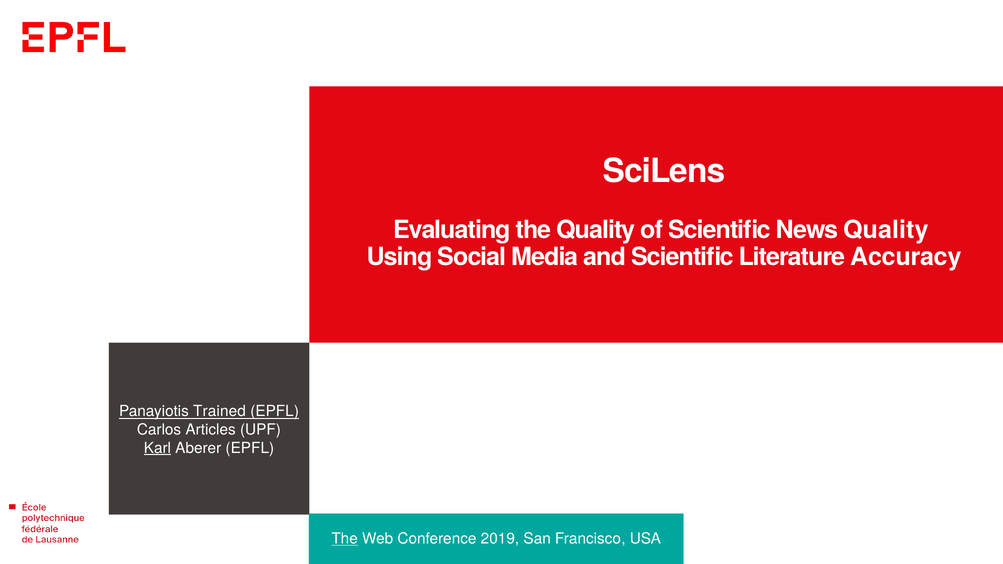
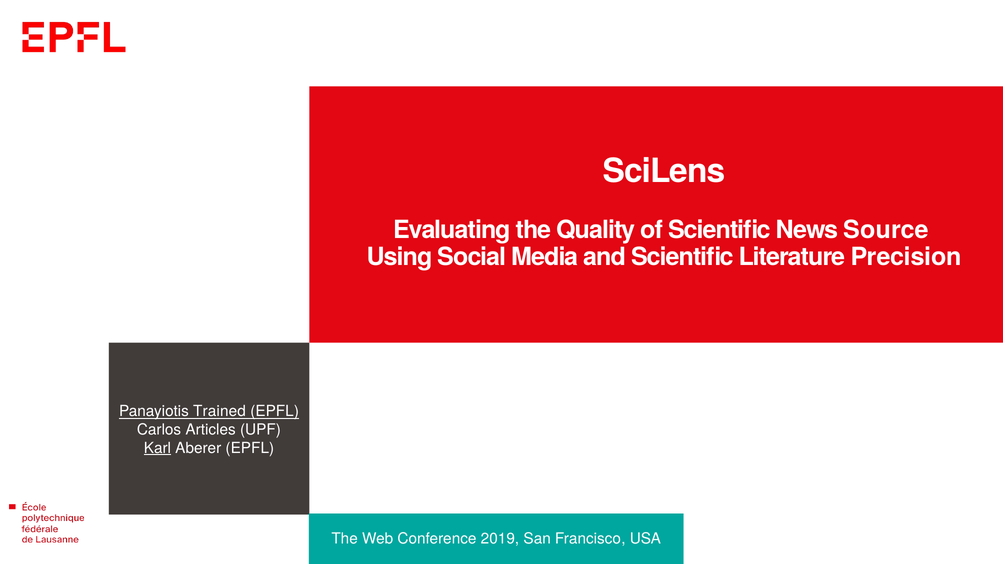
News Quality: Quality -> Source (886, 230)
Accuracy: Accuracy -> Precision (906, 257)
The underline: present -> none (345, 539)
